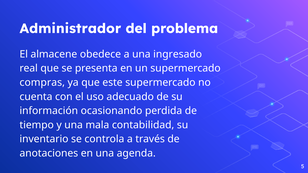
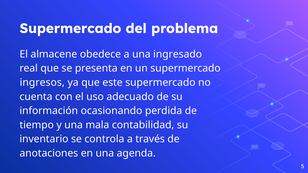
Administrador: Administrador -> Supermercado (70, 29)
compras: compras -> ingresos (42, 83)
